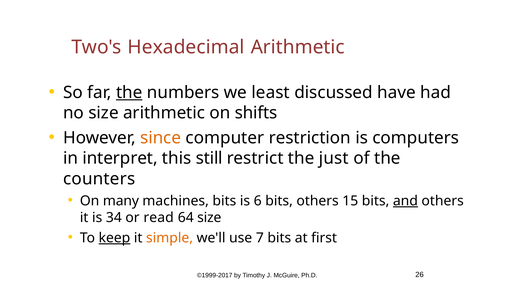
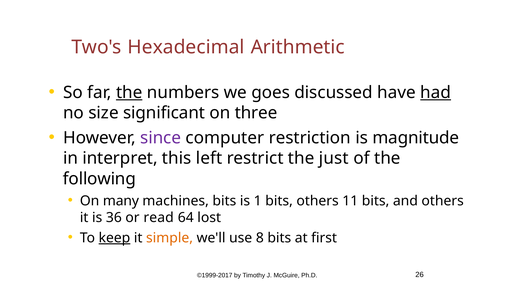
least: least -> goes (271, 93)
had underline: none -> present (436, 93)
size arithmetic: arithmetic -> significant (164, 113)
shifts: shifts -> three (256, 113)
since colour: orange -> purple (161, 138)
computers: computers -> magnitude (416, 138)
still: still -> left (209, 159)
counters: counters -> following (99, 179)
6: 6 -> 1 (258, 201)
15: 15 -> 11 (350, 201)
and underline: present -> none (405, 201)
34: 34 -> 36 (114, 218)
64 size: size -> lost (209, 218)
7: 7 -> 8 (260, 238)
